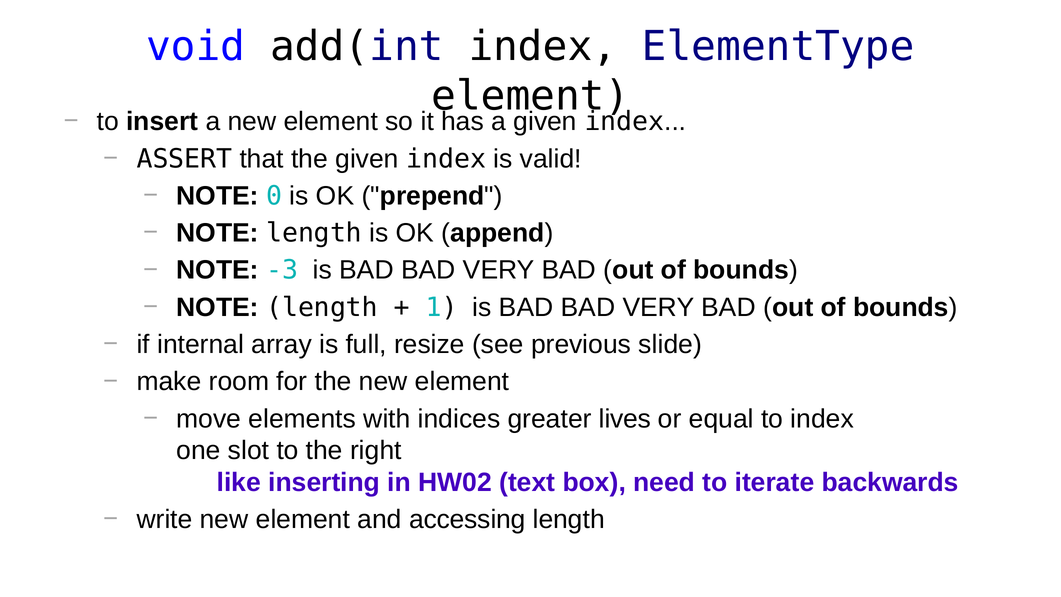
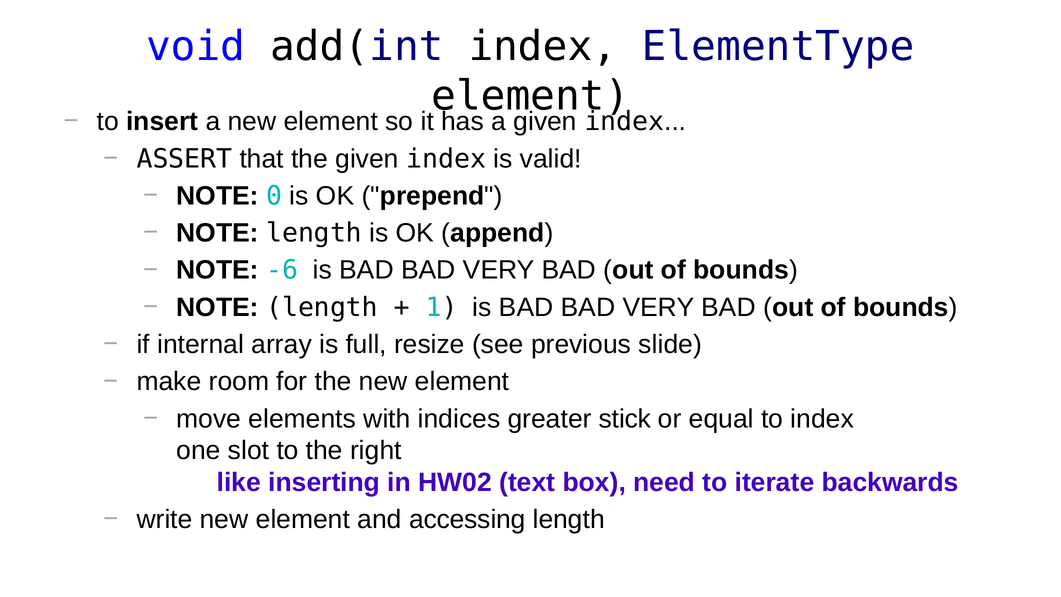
-3: -3 -> -6 (282, 270)
lives: lives -> stick (625, 419)
